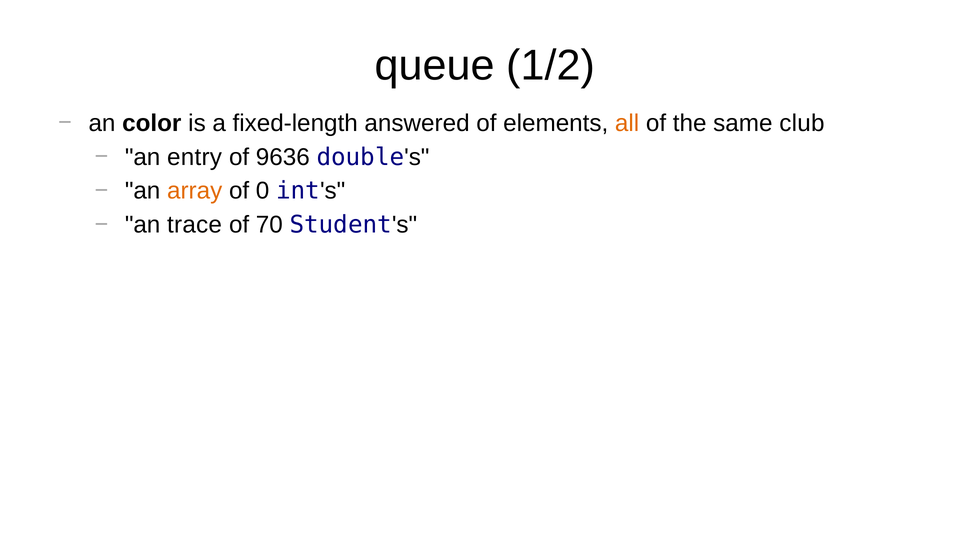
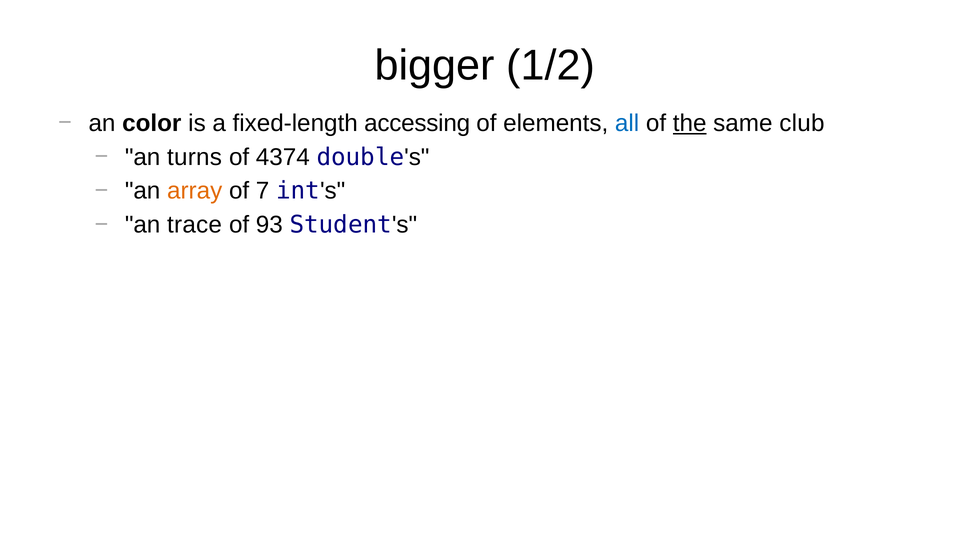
queue: queue -> bigger (435, 65)
answered: answered -> accessing (417, 123)
all colour: orange -> blue (627, 123)
the underline: none -> present (690, 123)
entry: entry -> turns (195, 157)
9636: 9636 -> 4374 (283, 157)
0: 0 -> 7 (263, 191)
70: 70 -> 93 (269, 225)
